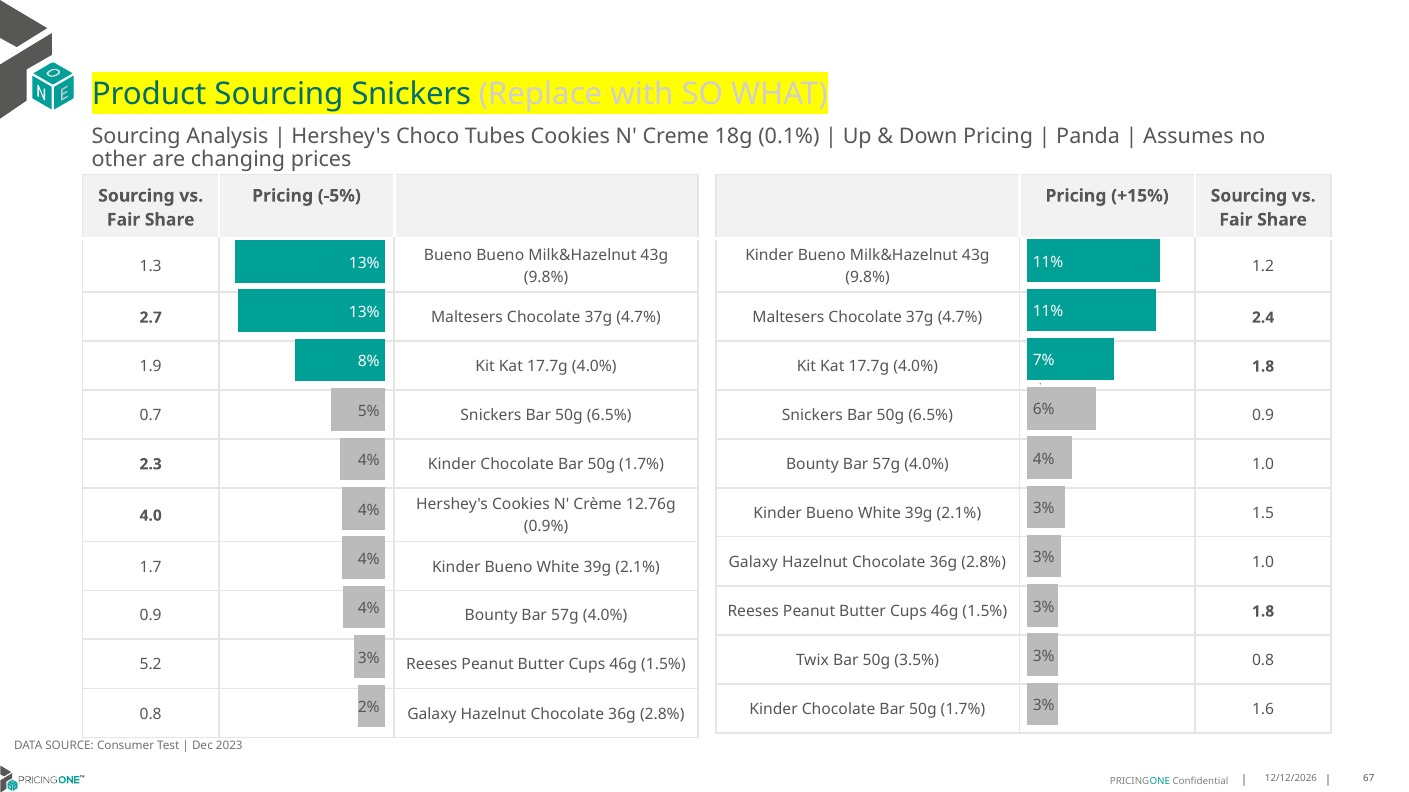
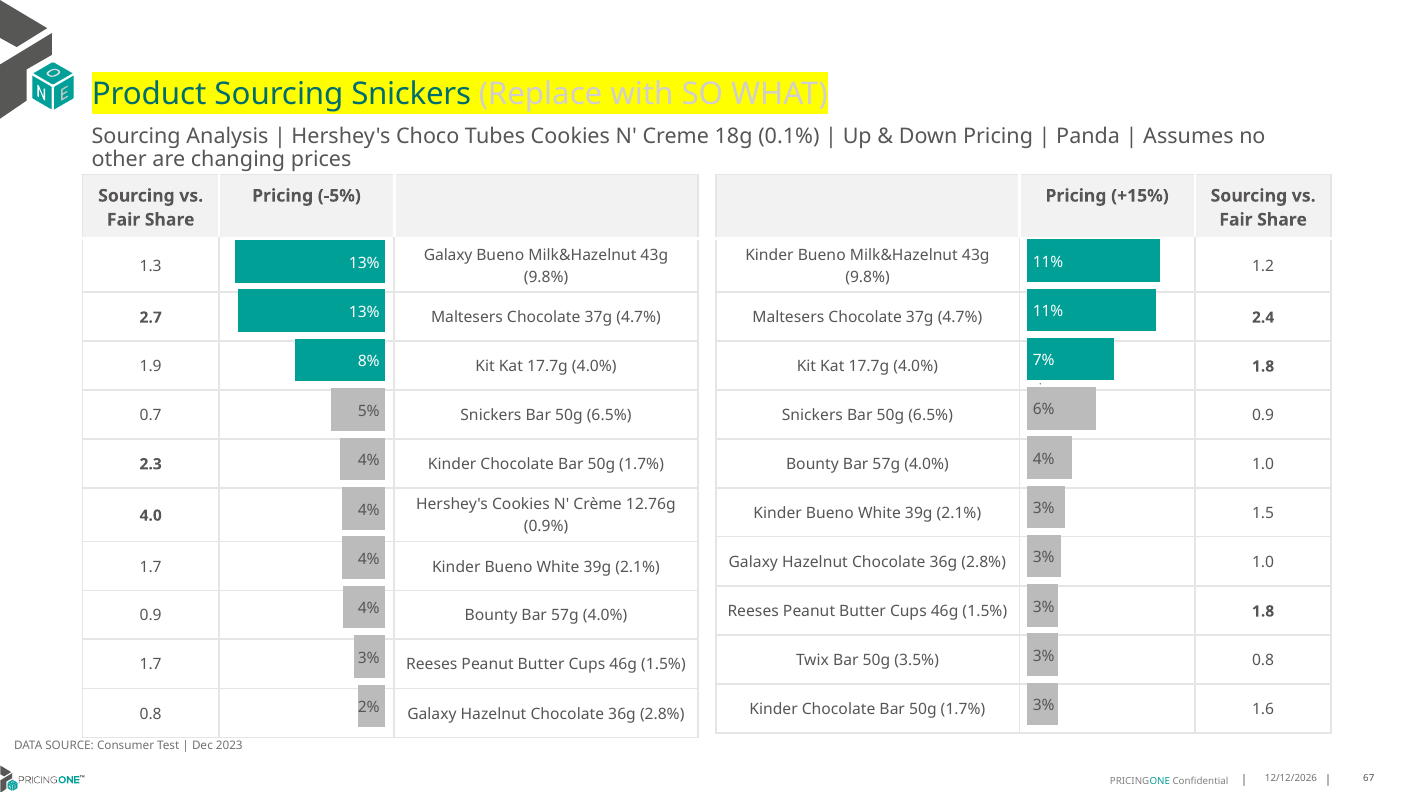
Bueno: Bueno -> Galaxy (448, 256)
5.2: 5.2 -> 1.7 (151, 665)
